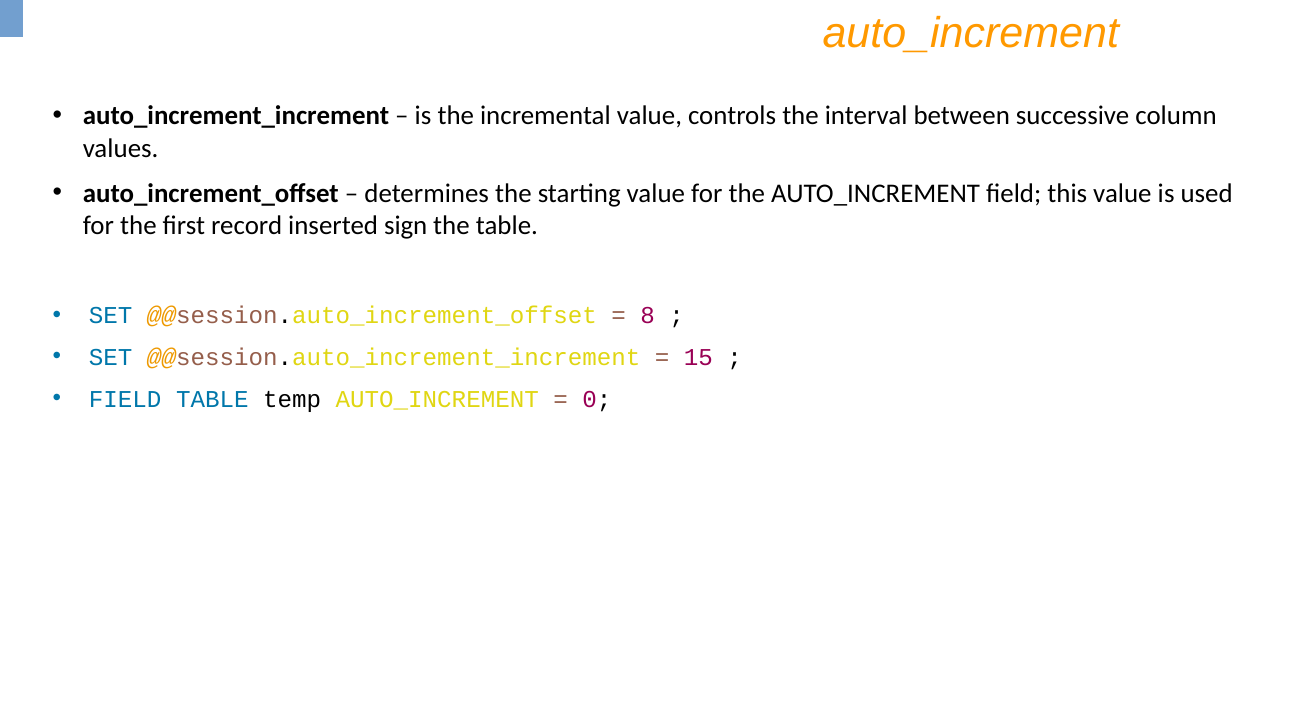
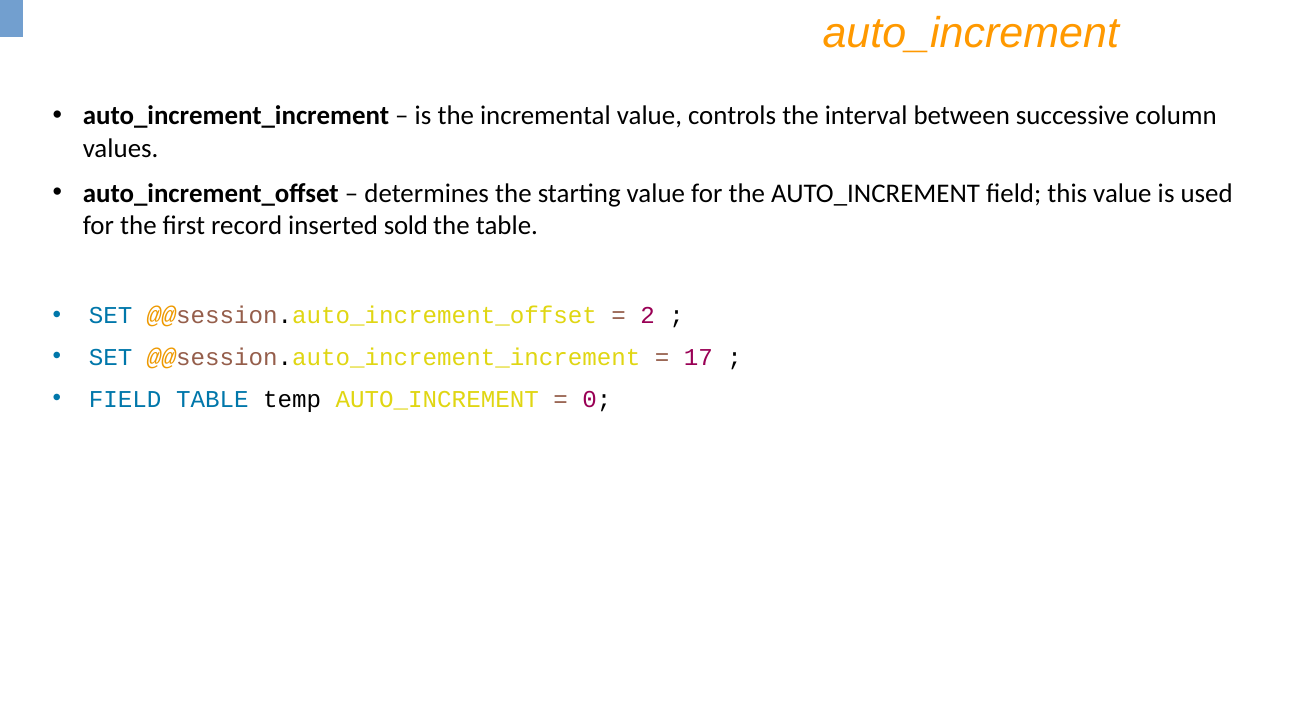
sign: sign -> sold (406, 226)
8: 8 -> 2 (648, 315)
15: 15 -> 17 (698, 357)
